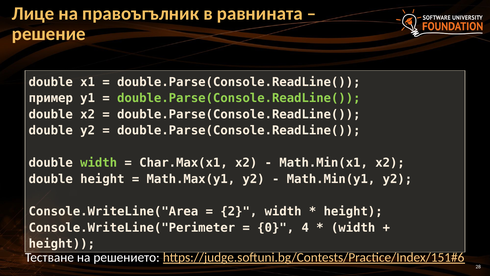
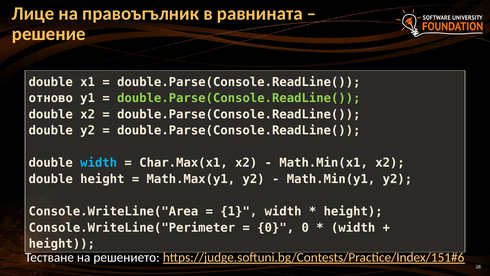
пример: пример -> отново (51, 98)
width colour: light green -> light blue (99, 163)
2: 2 -> 1 (239, 211)
0 4: 4 -> 0 (305, 227)
